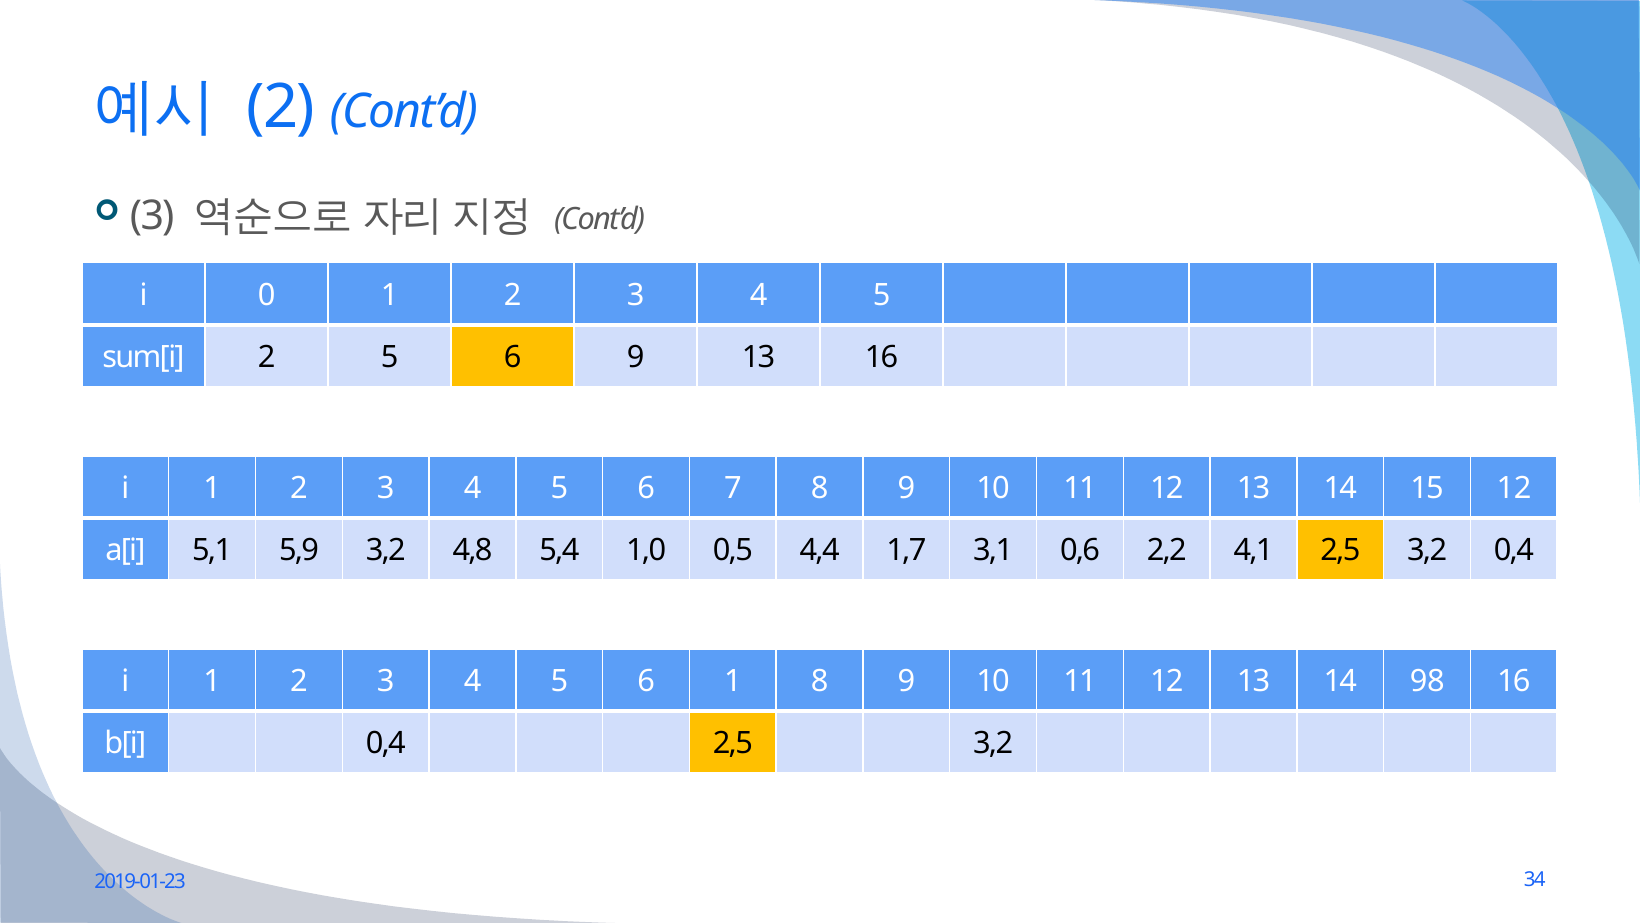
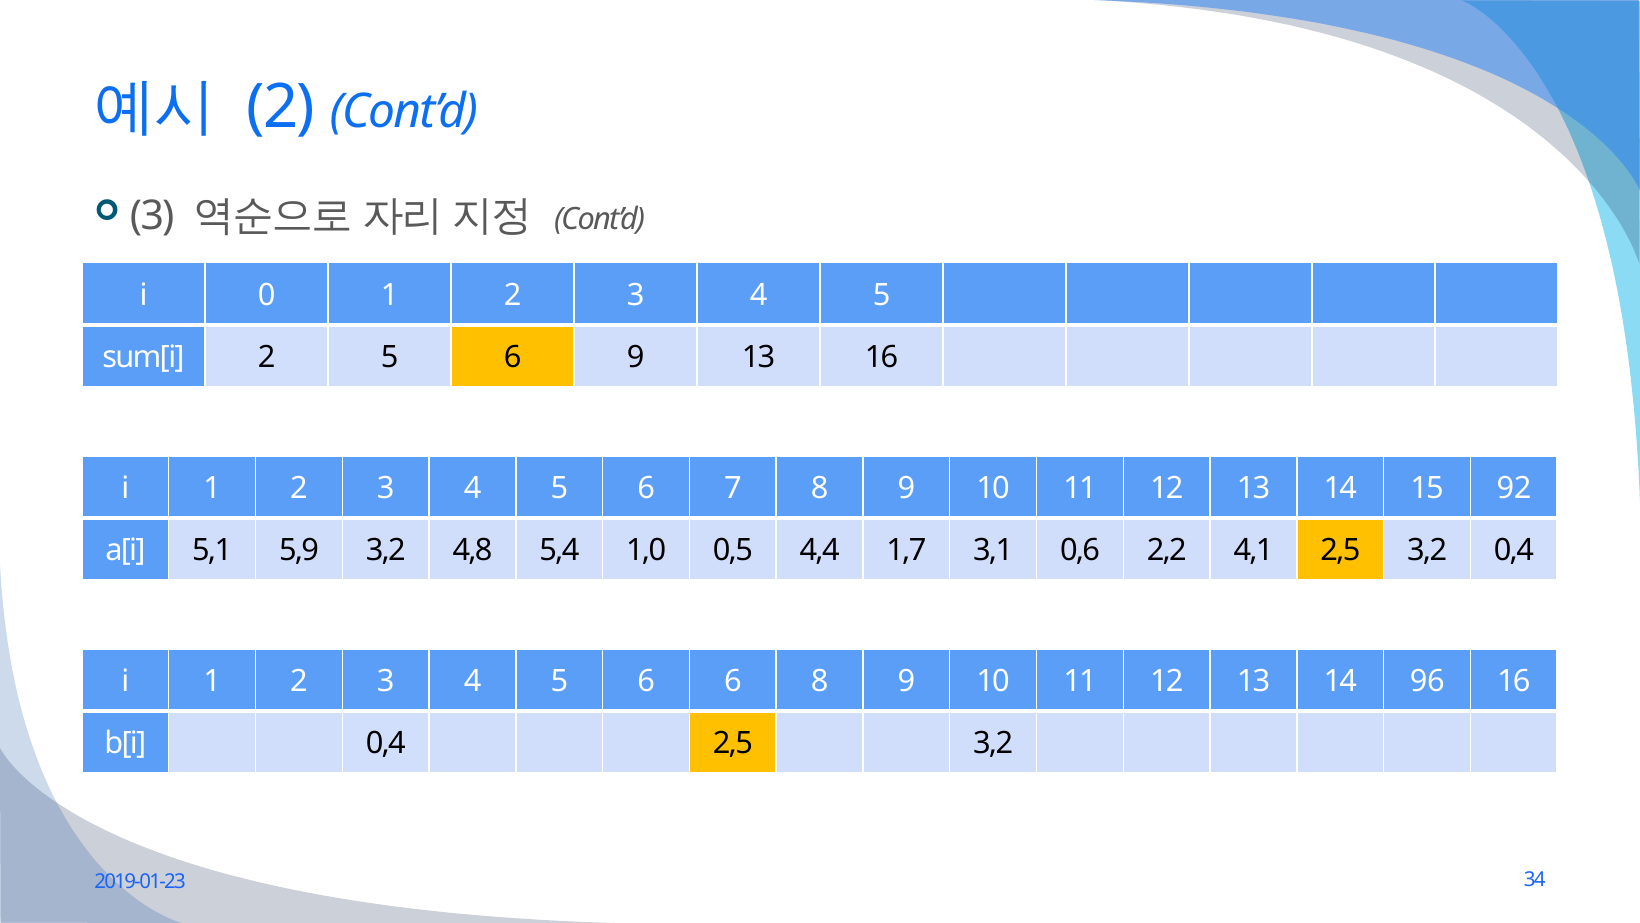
15 12: 12 -> 92 (1514, 488)
6 1: 1 -> 6 (733, 681)
98: 98 -> 96 (1427, 681)
